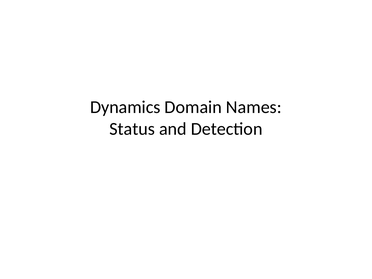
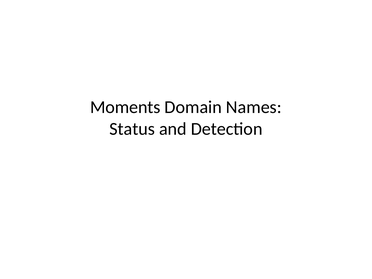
Dynamics: Dynamics -> Moments (125, 107)
